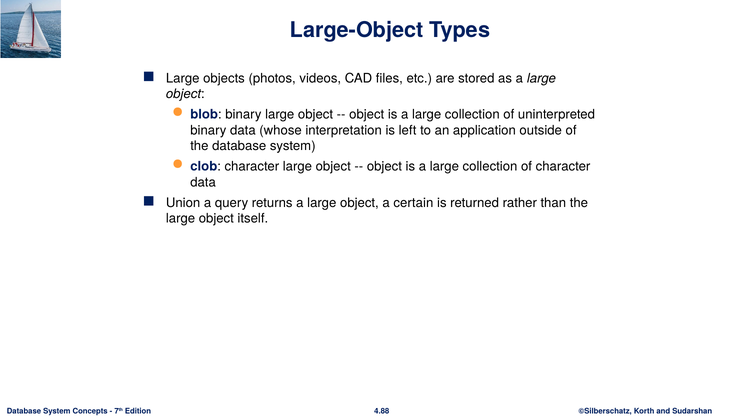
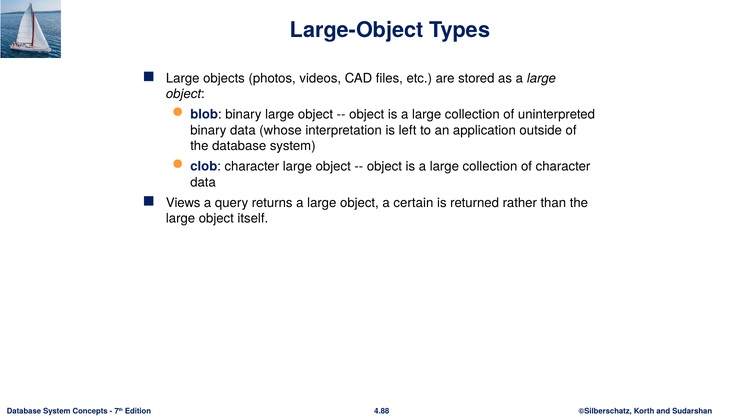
Union: Union -> Views (183, 202)
